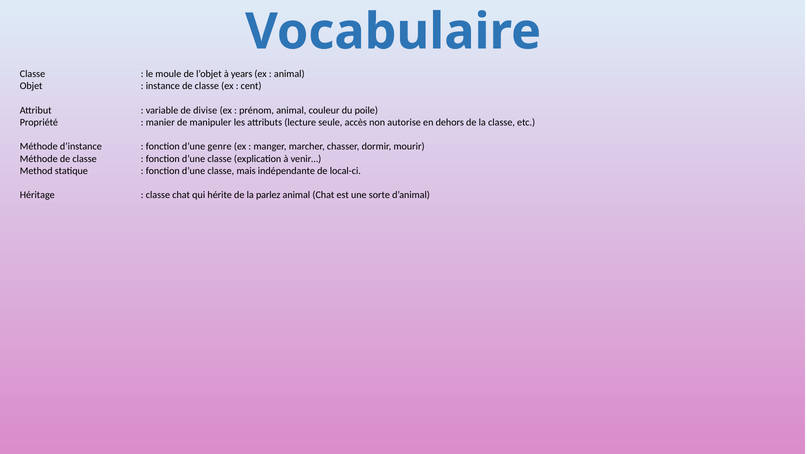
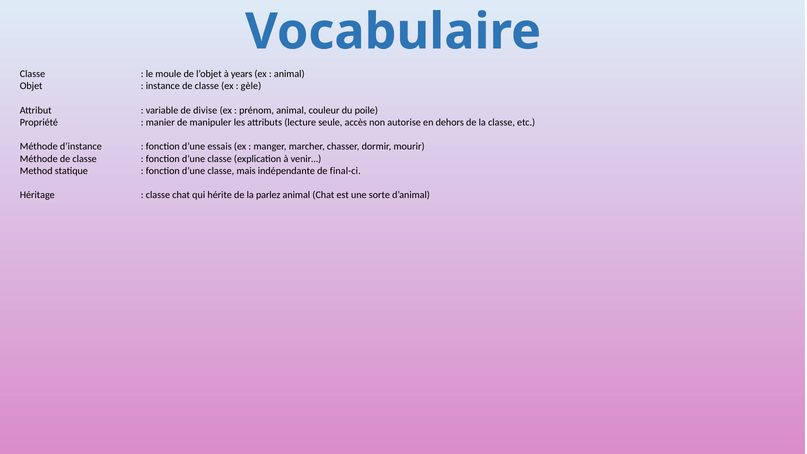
cent: cent -> gèle (251, 86)
genre: genre -> essais (220, 147)
local-ci: local-ci -> final-ci (345, 171)
